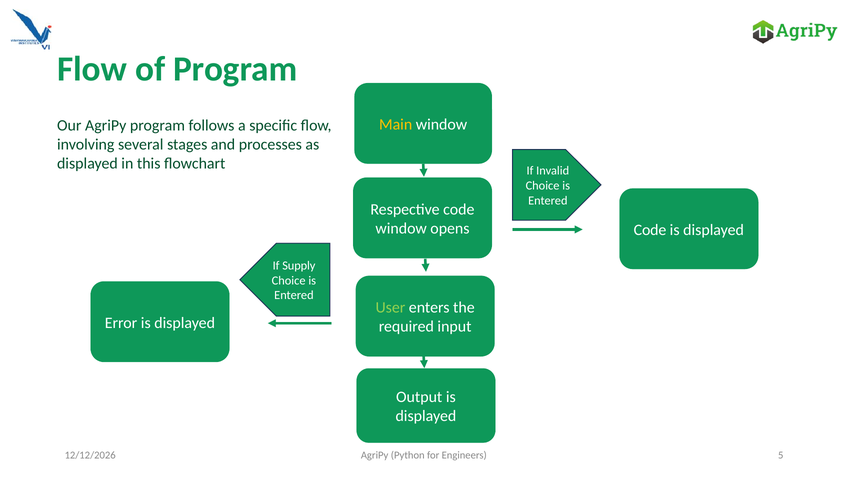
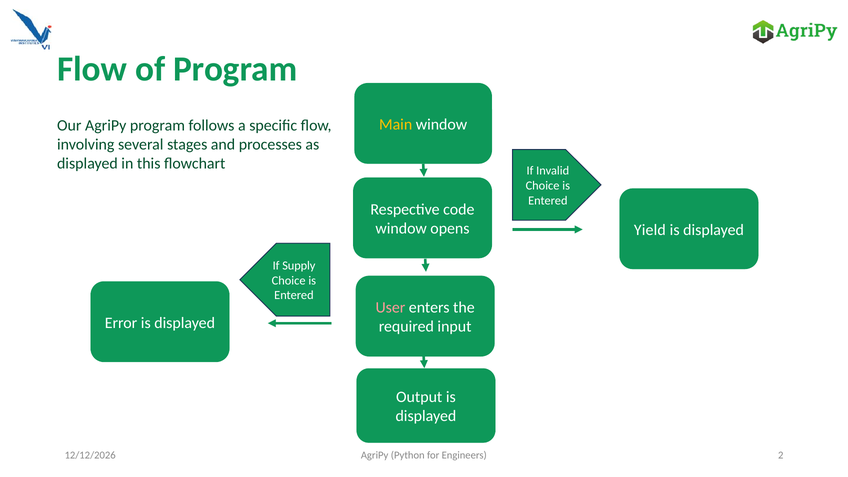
Code: Code -> Yield (650, 230)
User colour: light green -> pink (390, 308)
5: 5 -> 2 (781, 455)
